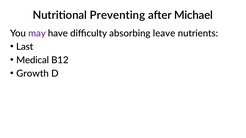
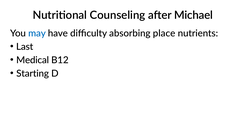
Preventing: Preventing -> Counseling (117, 15)
may colour: purple -> blue (37, 33)
leave: leave -> place (164, 33)
Growth: Growth -> Starting (33, 74)
